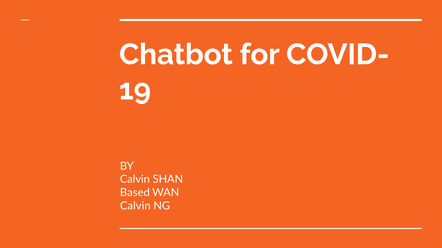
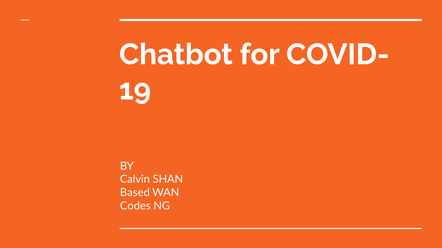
Calvin: Calvin -> Codes (135, 206)
